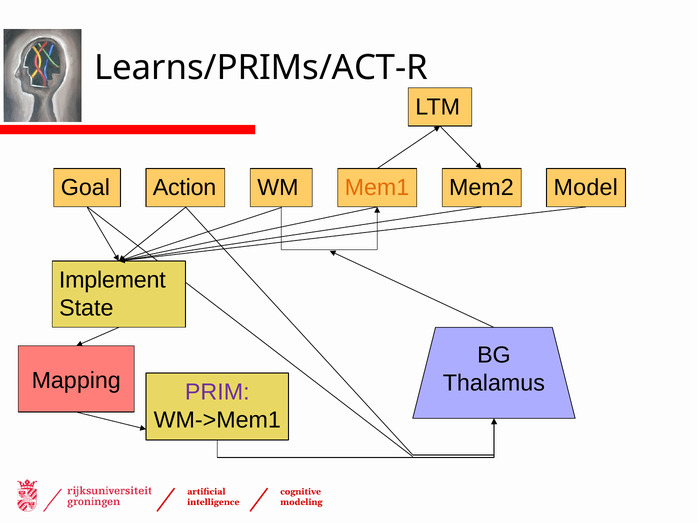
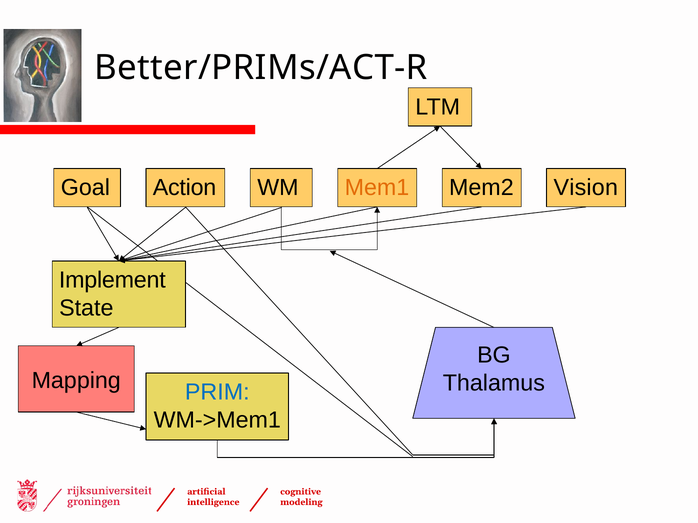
Learns/PRIMs/ACT-R: Learns/PRIMs/ACT-R -> Better/PRIMs/ACT-R (261, 68)
Model: Model -> Vision (586, 188)
PRIM colour: purple -> blue (217, 392)
